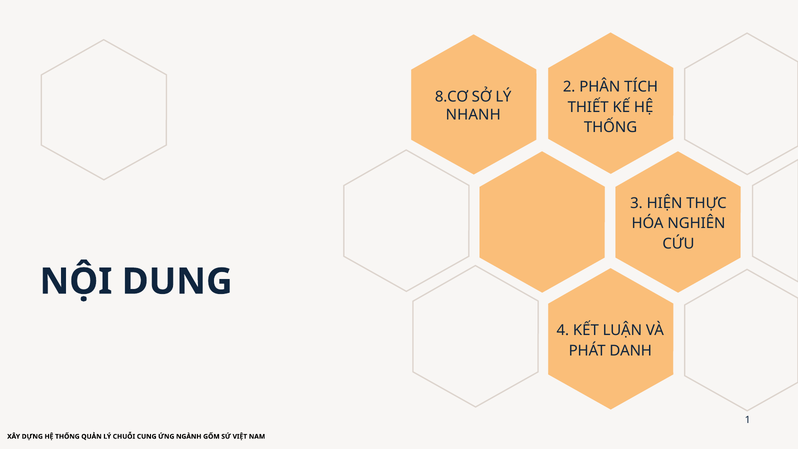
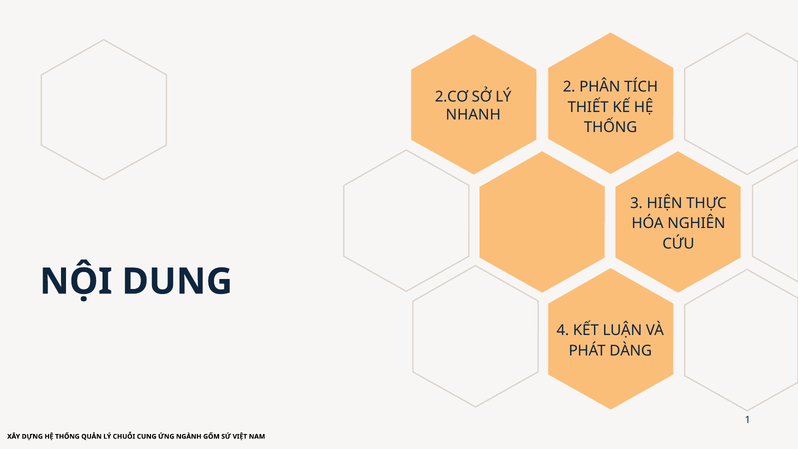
8.CƠ: 8.CƠ -> 2.CƠ (452, 97)
DANH: DANH -> DÀNG (631, 351)
